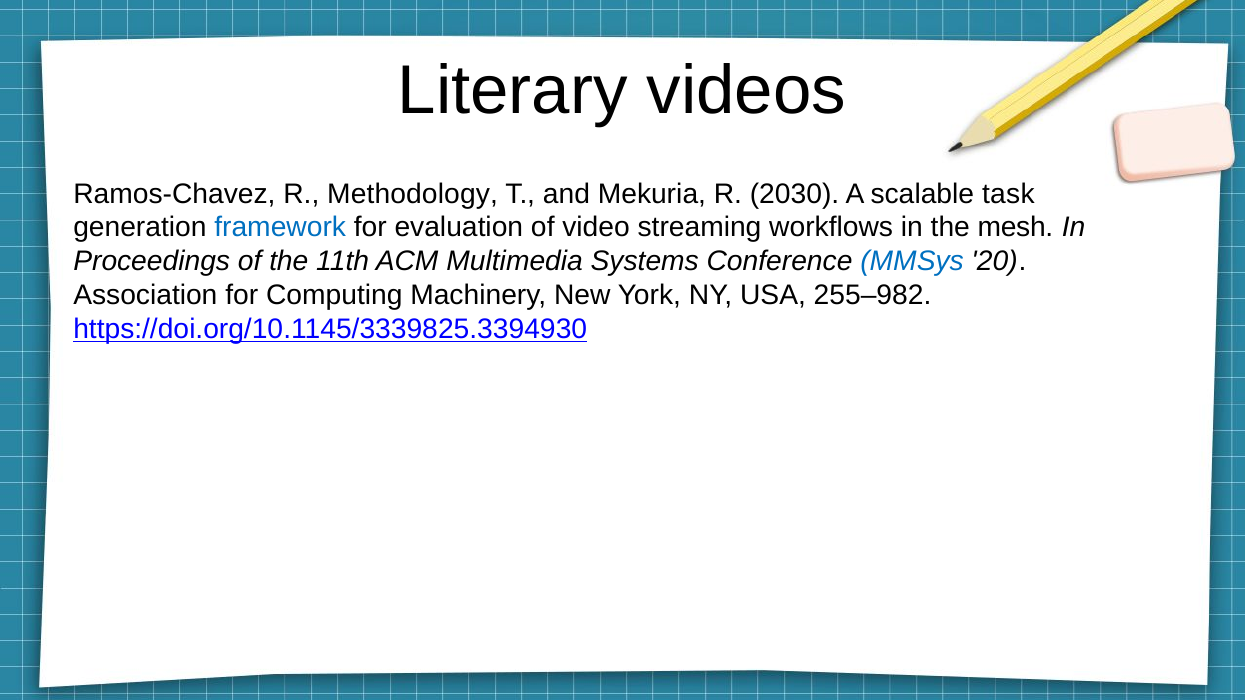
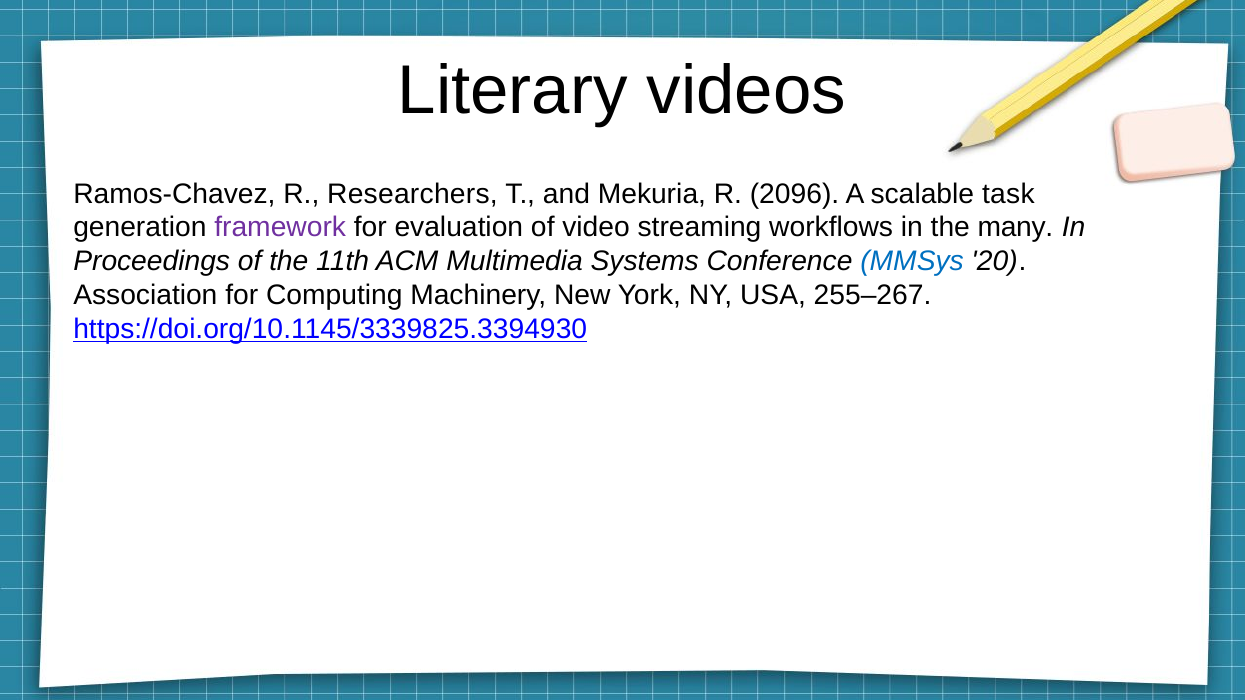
Methodology: Methodology -> Researchers (412, 194)
2030: 2030 -> 2096 (795, 194)
framework colour: blue -> purple (280, 228)
mesh: mesh -> many (1015, 228)
255–982: 255–982 -> 255–267 (873, 296)
